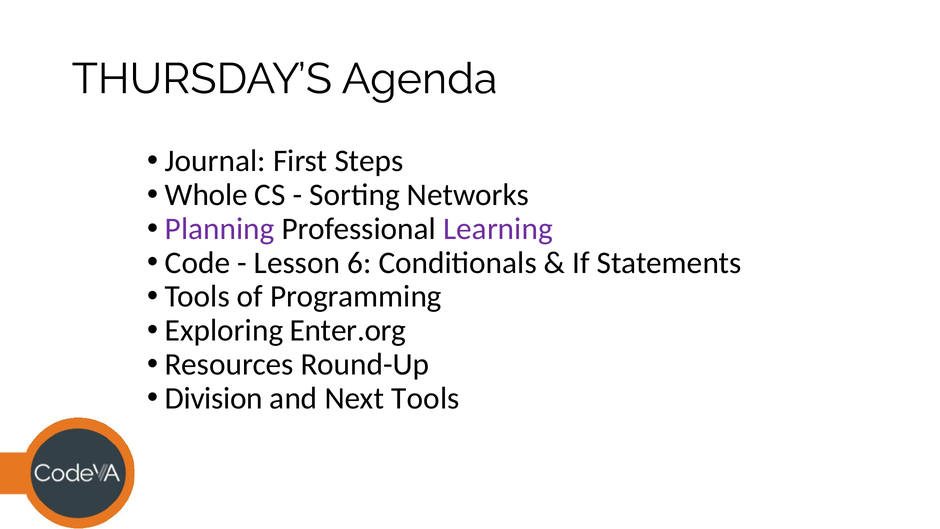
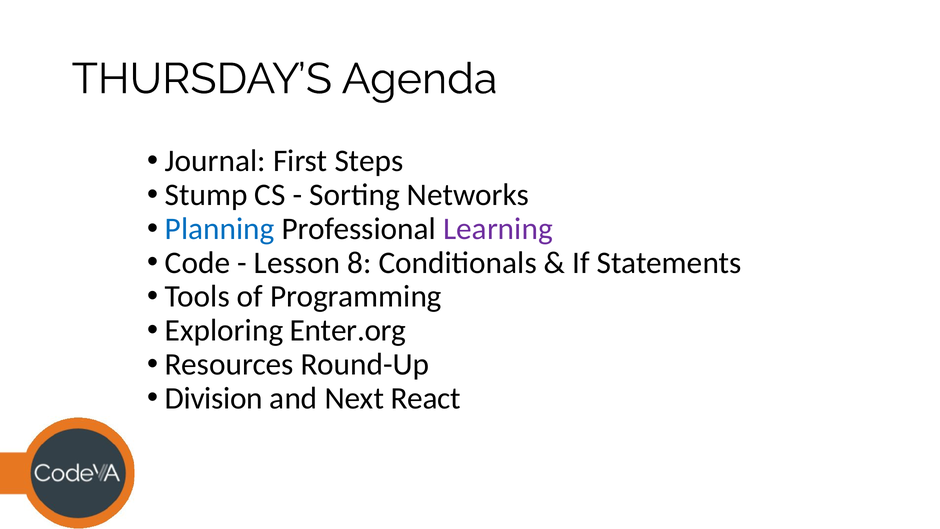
Whole: Whole -> Stump (206, 195)
Planning colour: purple -> blue (220, 229)
6: 6 -> 8 (359, 263)
Next Tools: Tools -> React (426, 398)
